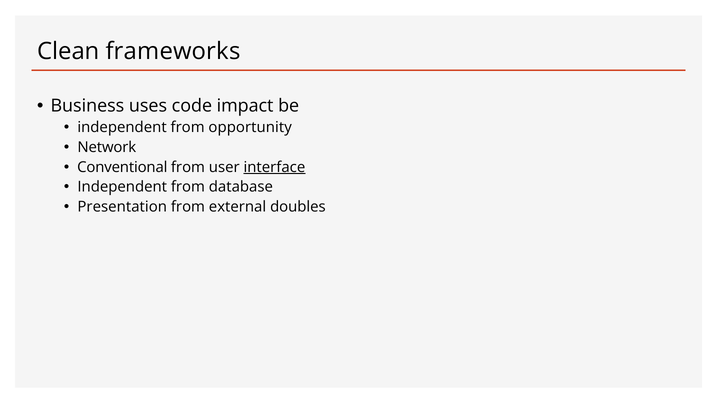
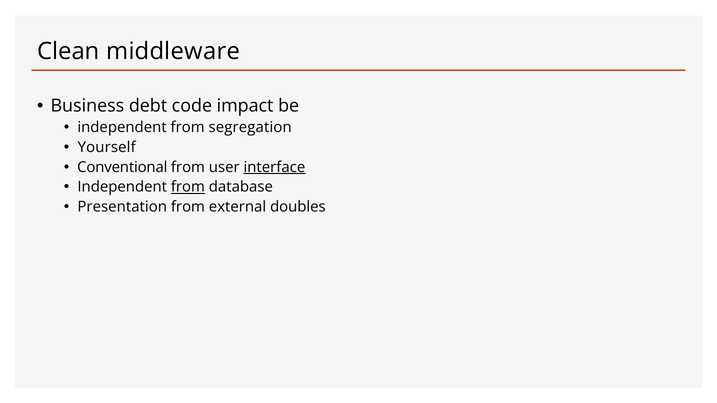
frameworks: frameworks -> middleware (173, 51)
uses: uses -> debt (148, 106)
opportunity: opportunity -> segregation (250, 128)
Network: Network -> Yourself (107, 147)
from underline: none -> present (188, 187)
